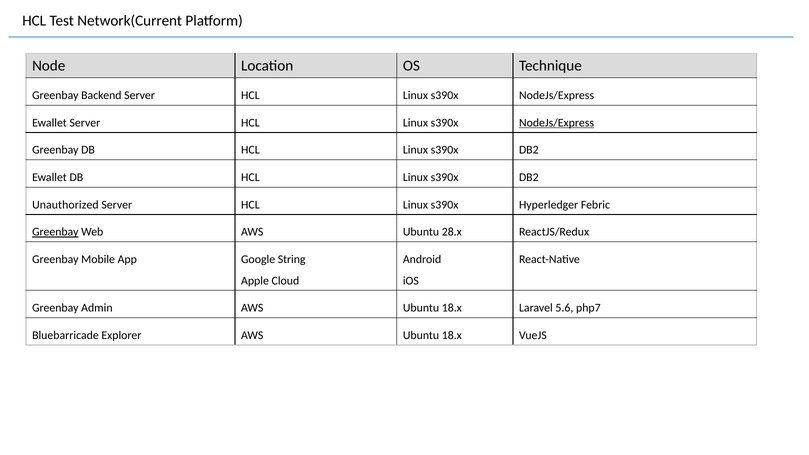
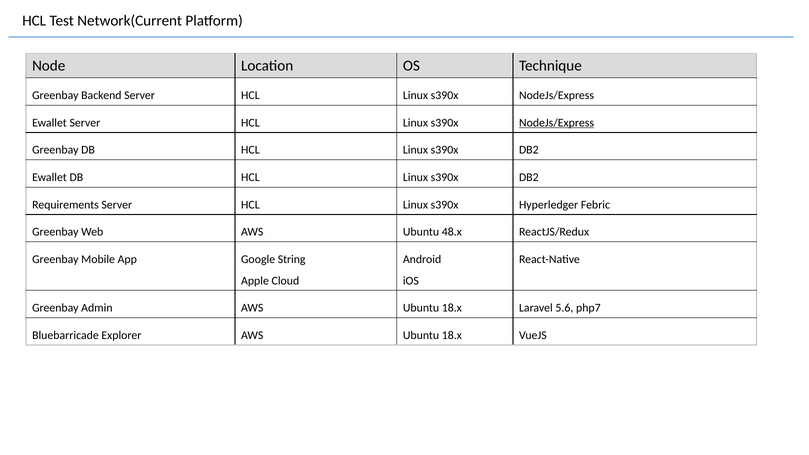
Unauthorized: Unauthorized -> Requirements (65, 205)
Greenbay underline: present -> none (55, 232)
28.x: 28.x -> 48.x (452, 232)
